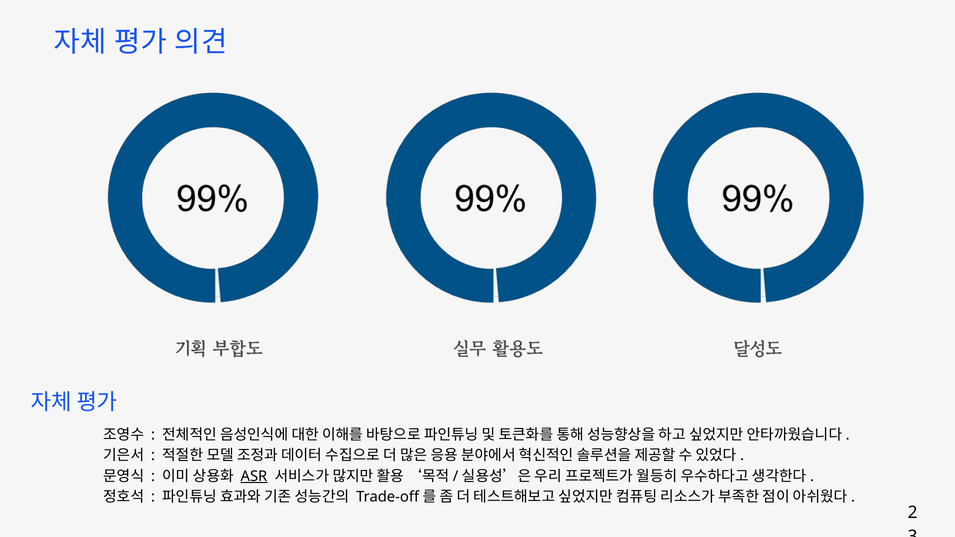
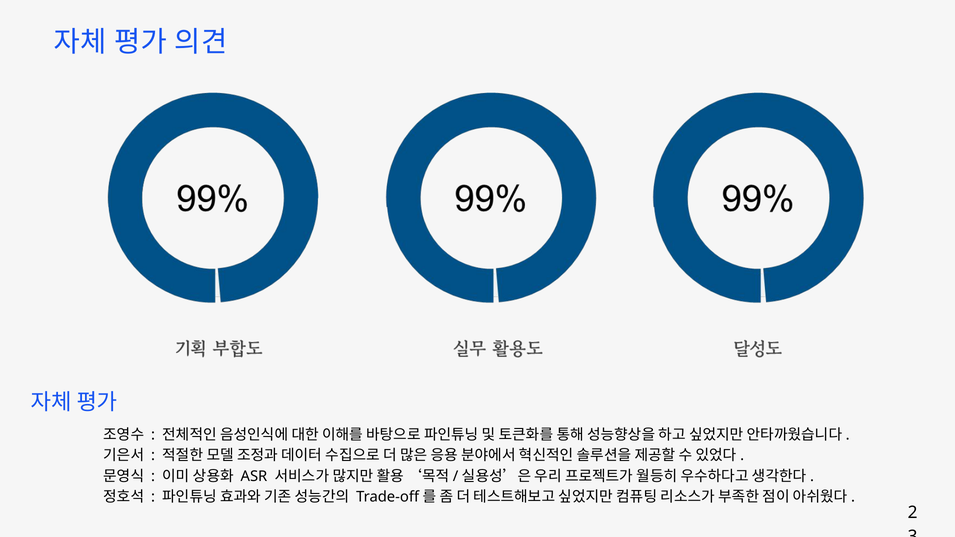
ASR underline: present -> none (254, 476)
